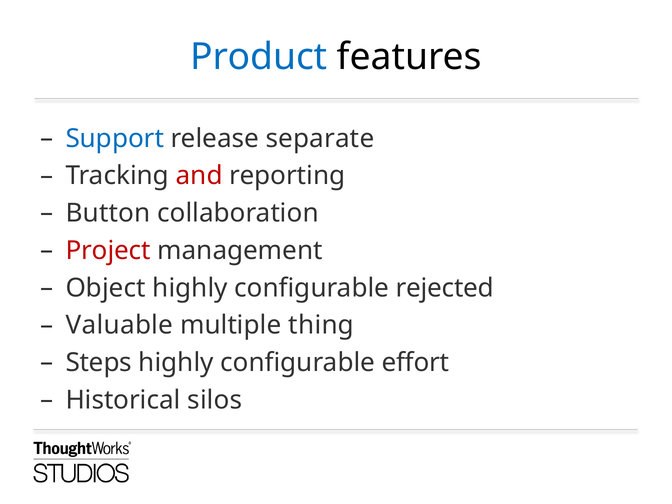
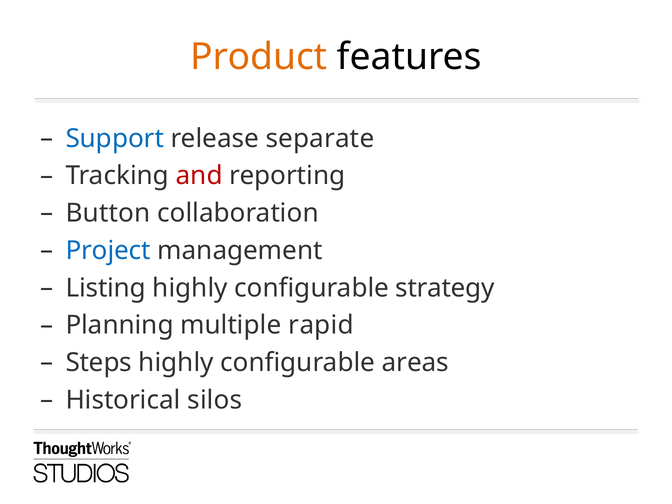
Product colour: blue -> orange (259, 57)
Project colour: red -> blue (108, 251)
Object: Object -> Listing (106, 288)
rejected: rejected -> strategy (445, 288)
Valuable: Valuable -> Planning (120, 325)
thing: thing -> rapid (321, 325)
effort: effort -> areas (415, 363)
